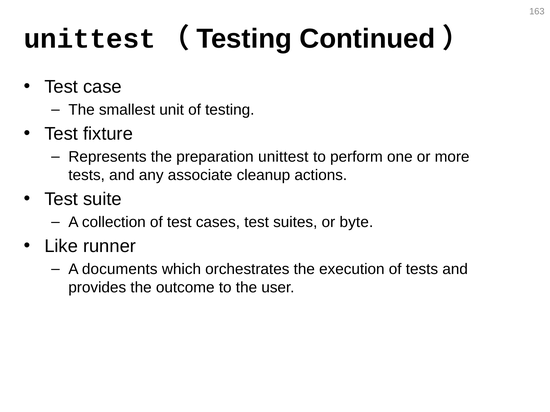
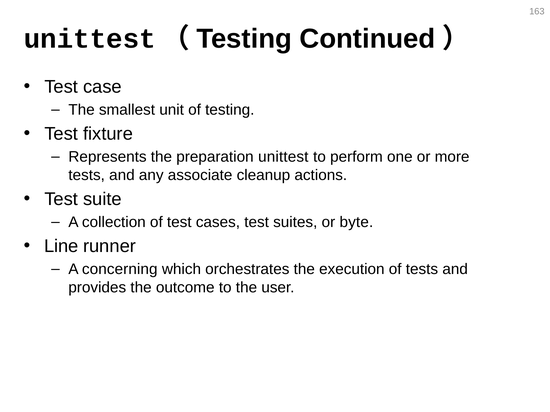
Like: Like -> Line (61, 247)
documents: documents -> concerning (120, 270)
